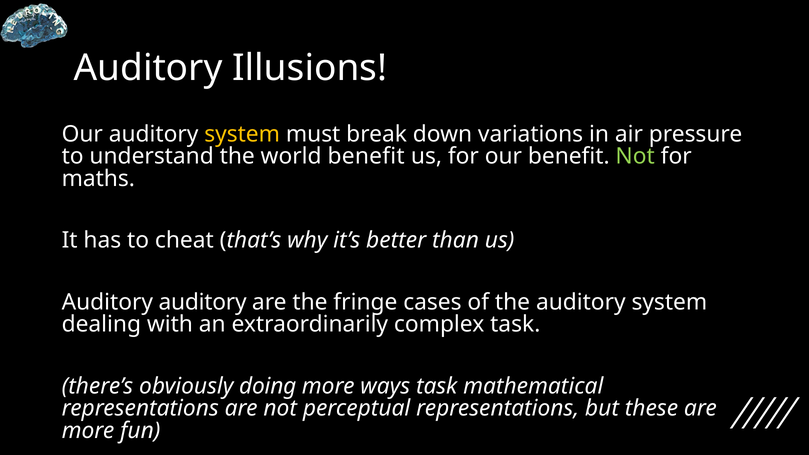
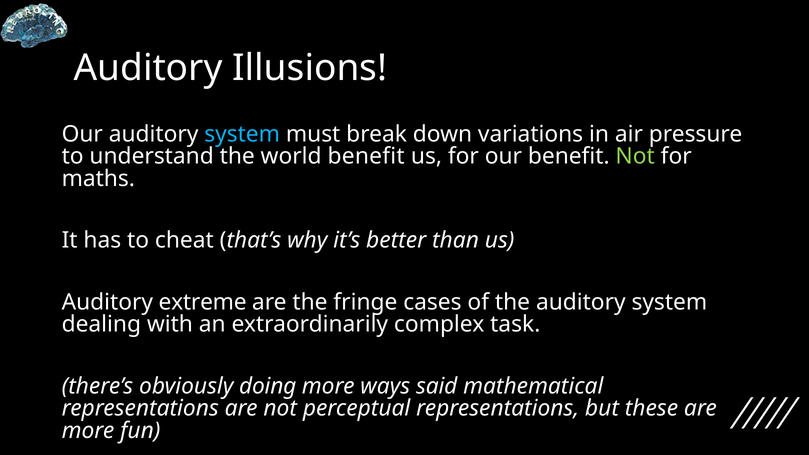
system colour: yellow -> light blue (242, 134)
Auditory auditory: auditory -> extreme (203, 302)
ways task: task -> said (437, 386)
